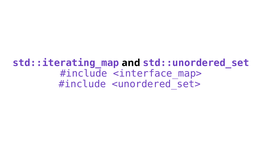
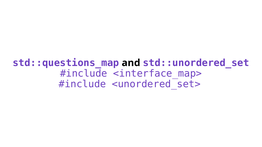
std::iterating_map: std::iterating_map -> std::questions_map (66, 63)
